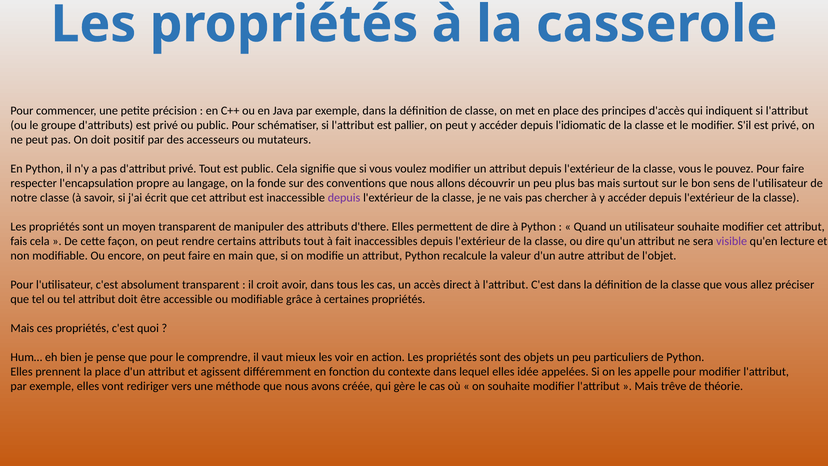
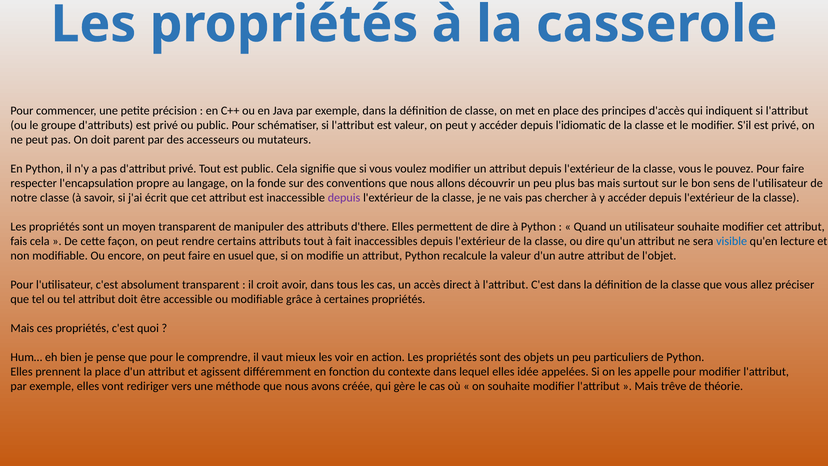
est pallier: pallier -> valeur (411, 125)
positif: positif -> parent (129, 140)
visible colour: purple -> blue (732, 241)
main: main -> usuel (241, 256)
